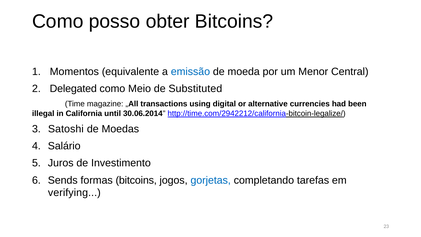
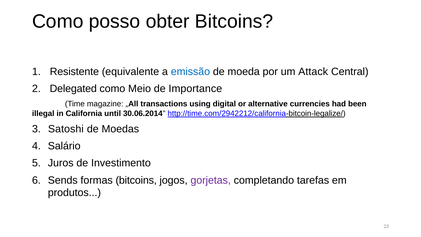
Momentos: Momentos -> Resistente (74, 72)
Menor: Menor -> Attack (313, 72)
Substituted: Substituted -> Importance (195, 89)
gorjetas colour: blue -> purple (211, 180)
verifying: verifying -> produtos (74, 193)
